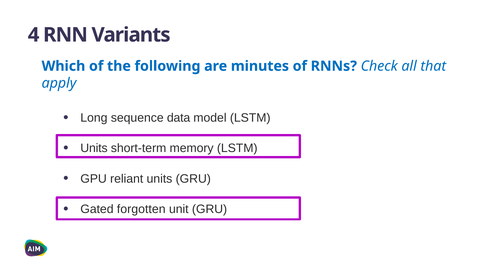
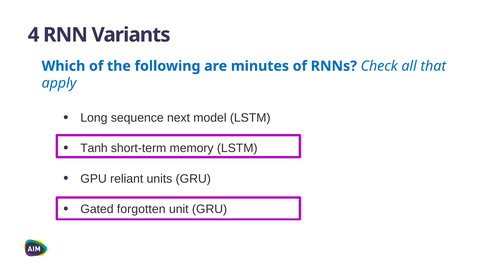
data: data -> next (179, 118)
Units: Units -> Tanh (94, 148)
